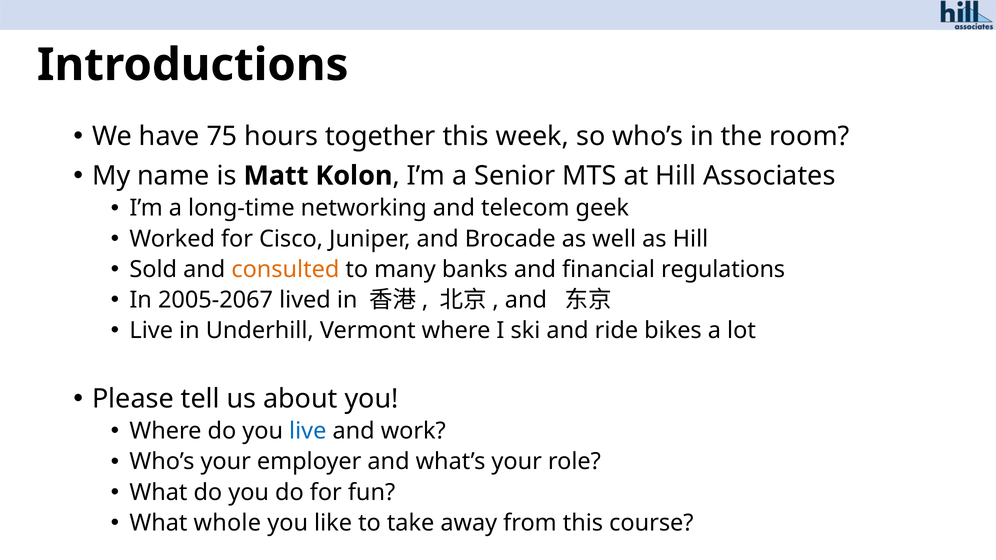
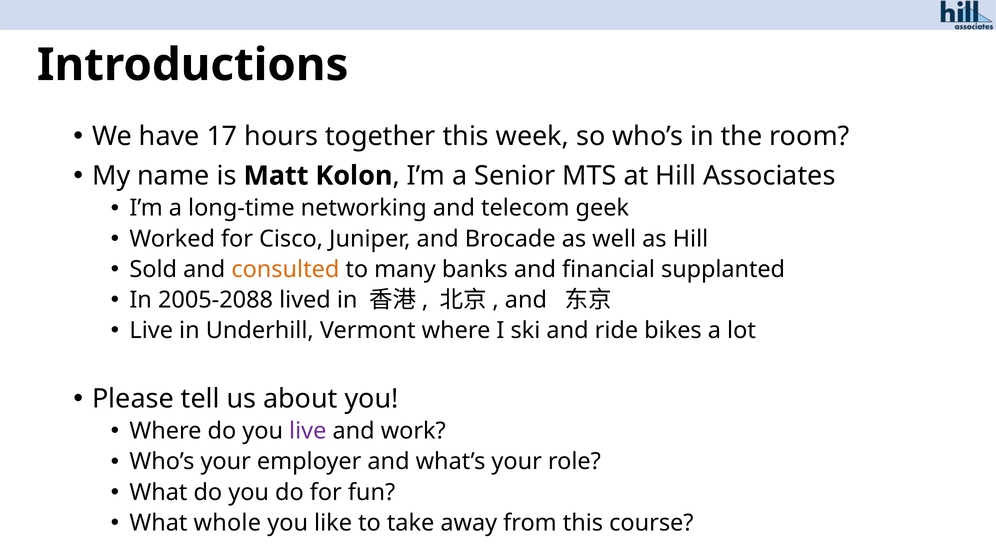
75: 75 -> 17 (222, 136)
regulations: regulations -> supplanted (723, 269)
2005-2067: 2005-2067 -> 2005-2088 (216, 300)
live colour: blue -> purple (308, 431)
